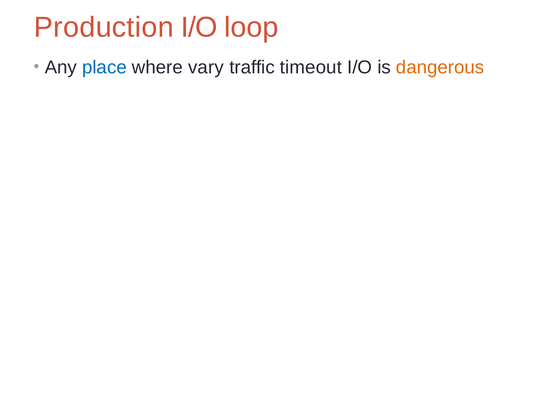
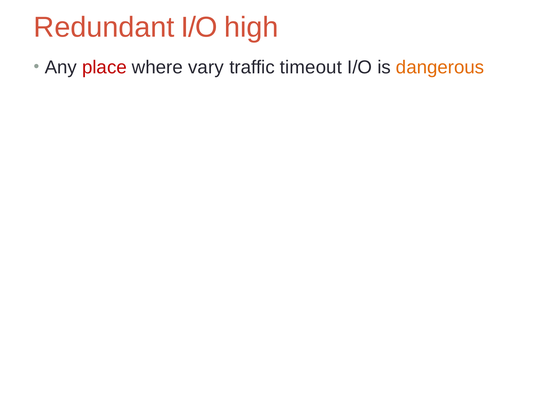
Production: Production -> Redundant (104, 27)
loop: loop -> high (251, 27)
place colour: blue -> red (104, 67)
